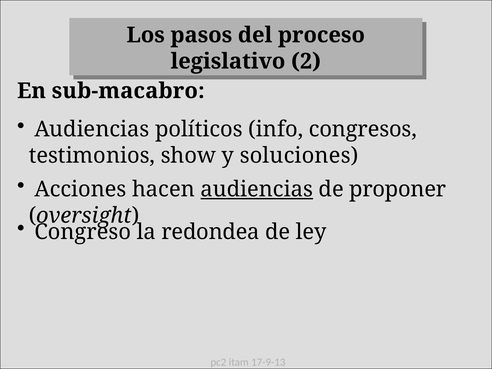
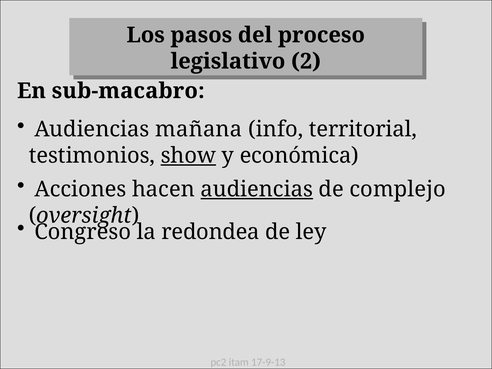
políticos: políticos -> mañana (199, 129)
congresos: congresos -> territorial (363, 129)
show underline: none -> present (188, 156)
soluciones: soluciones -> económica (299, 156)
proponer: proponer -> complejo (398, 189)
